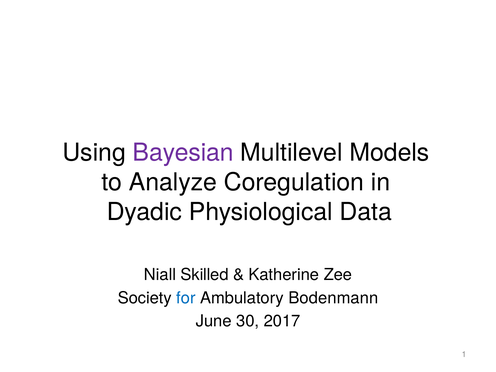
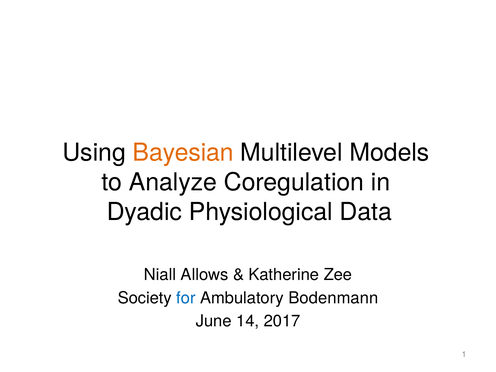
Bayesian colour: purple -> orange (183, 153)
Skilled: Skilled -> Allows (205, 275)
30: 30 -> 14 (248, 321)
